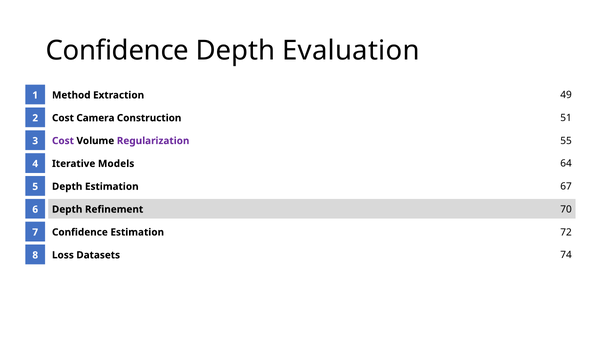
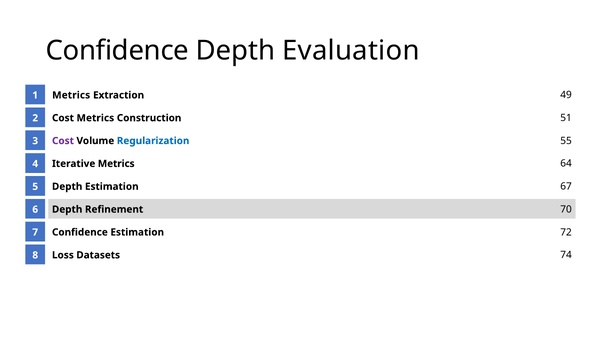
Method: Method -> Metrics (71, 95)
Cost Camera: Camera -> Metrics (95, 118)
Regularization colour: purple -> blue (153, 141)
Iterative Models: Models -> Metrics (116, 164)
